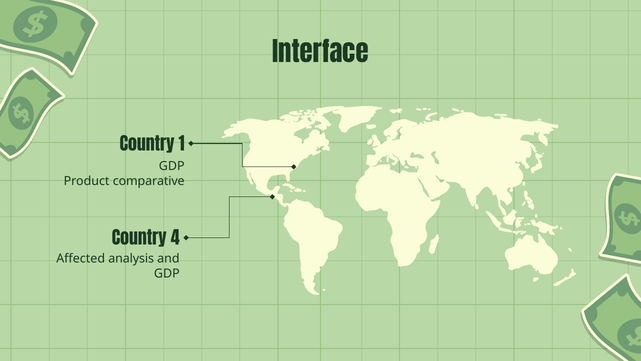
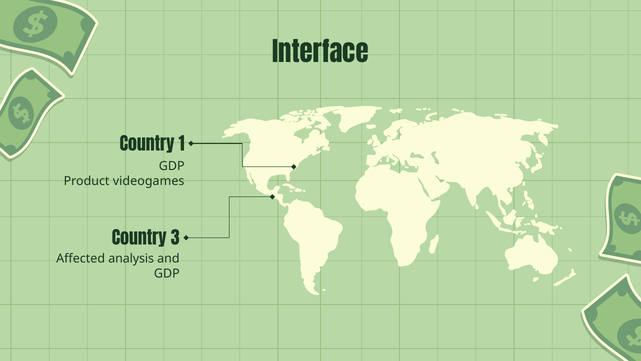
comparative: comparative -> videogames (149, 181)
4: 4 -> 3 (175, 239)
